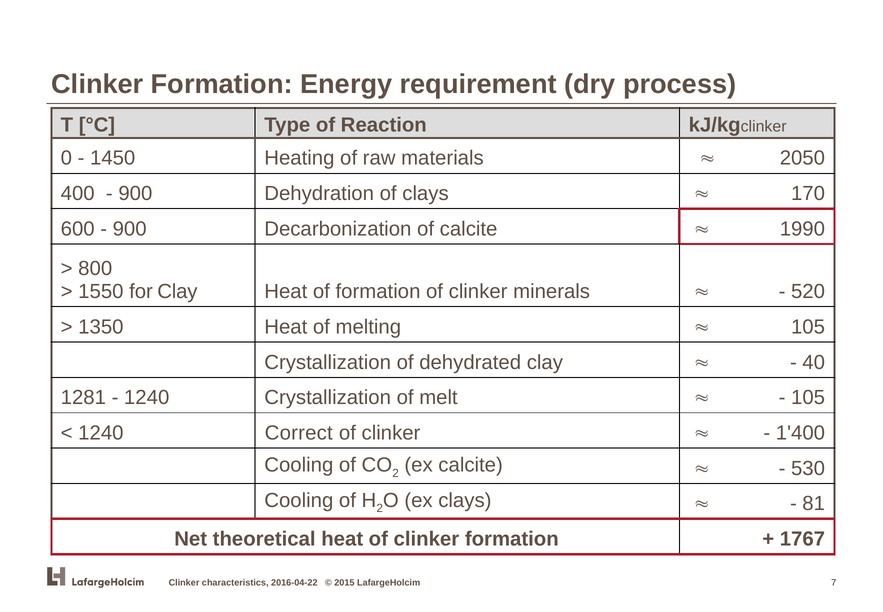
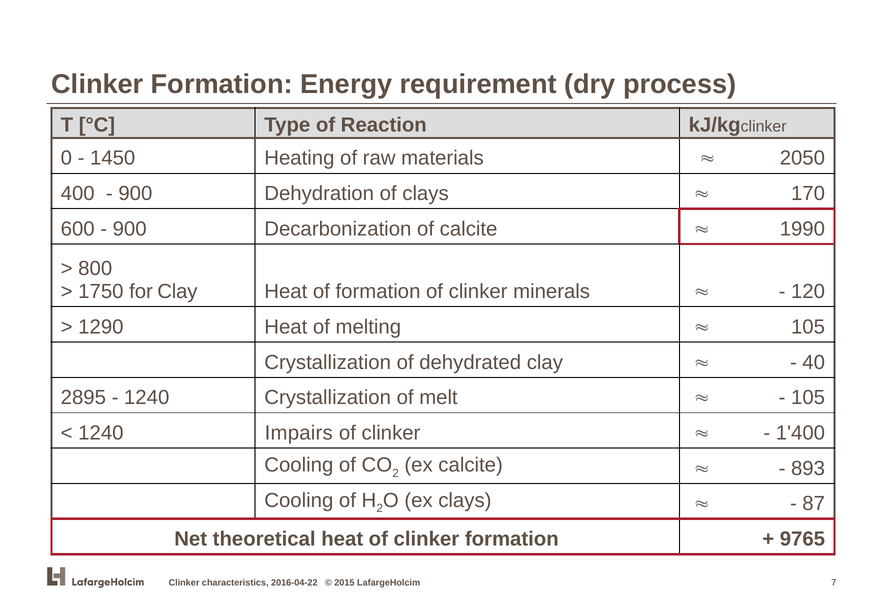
1550: 1550 -> 1750 (101, 291)
520: 520 -> 120 (808, 291)
1350: 1350 -> 1290 (101, 327)
1281: 1281 -> 2895 (83, 397)
Correct: Correct -> Impairs (299, 433)
530: 530 -> 893 (808, 468)
81: 81 -> 87 (814, 503)
1767: 1767 -> 9765 (802, 538)
